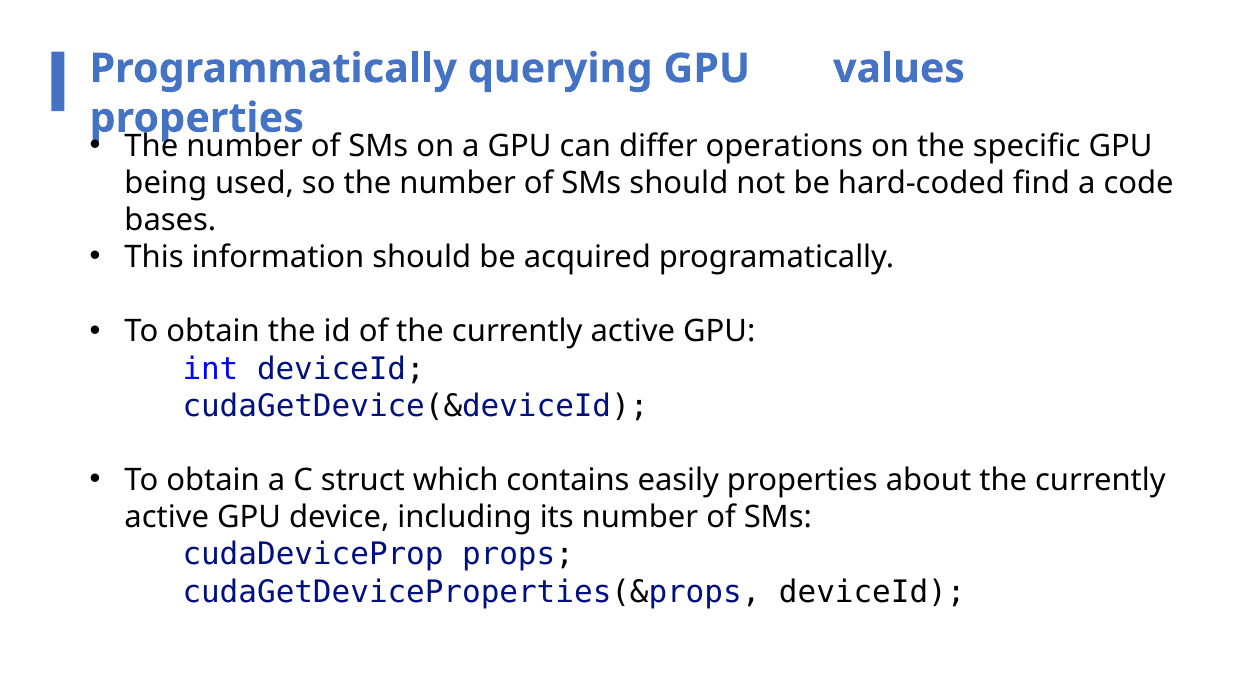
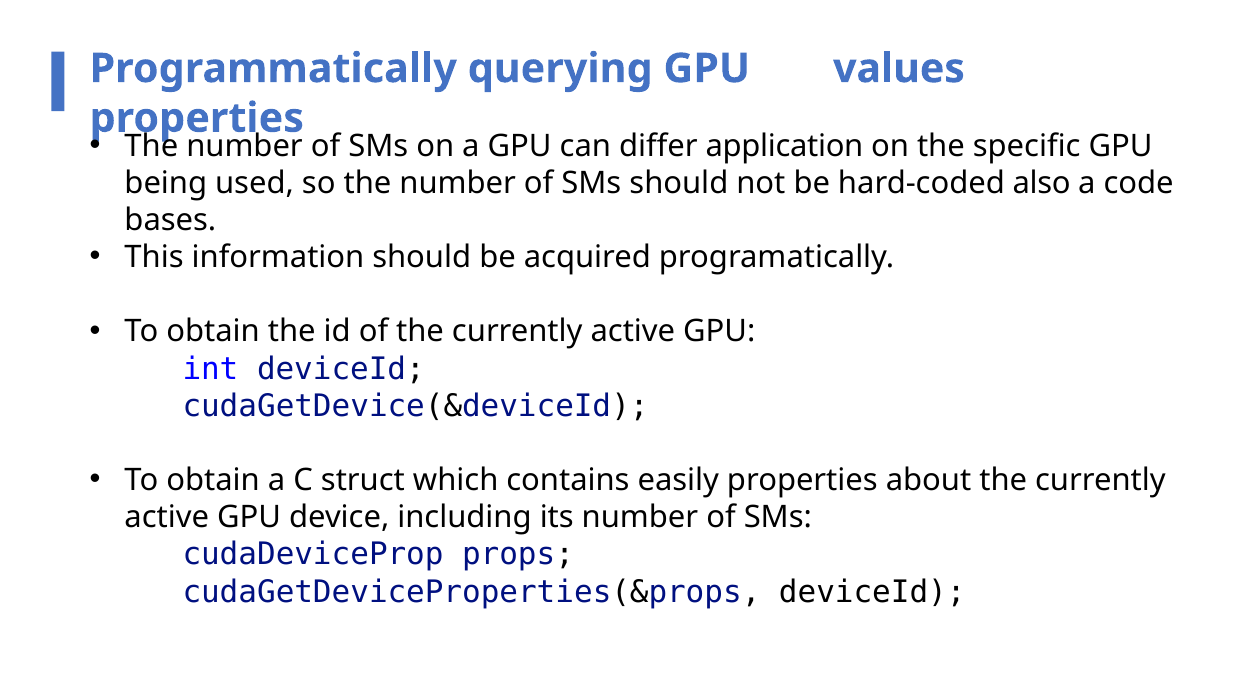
operations: operations -> application (785, 146)
find: find -> also (1042, 183)
